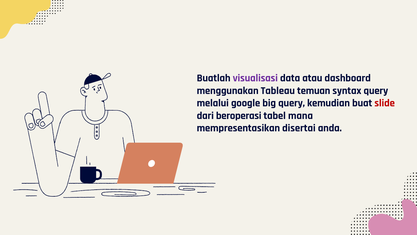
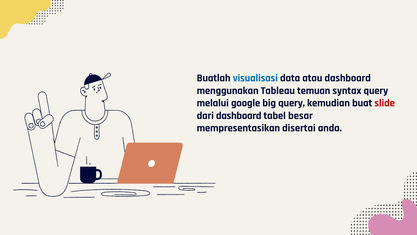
visualisasi colour: purple -> blue (255, 78)
dari beroperasi: beroperasi -> dashboard (239, 115)
mana: mana -> besar (301, 115)
